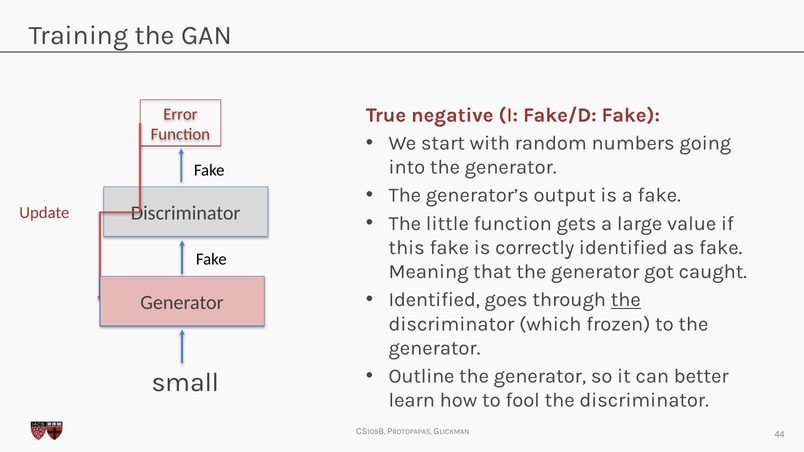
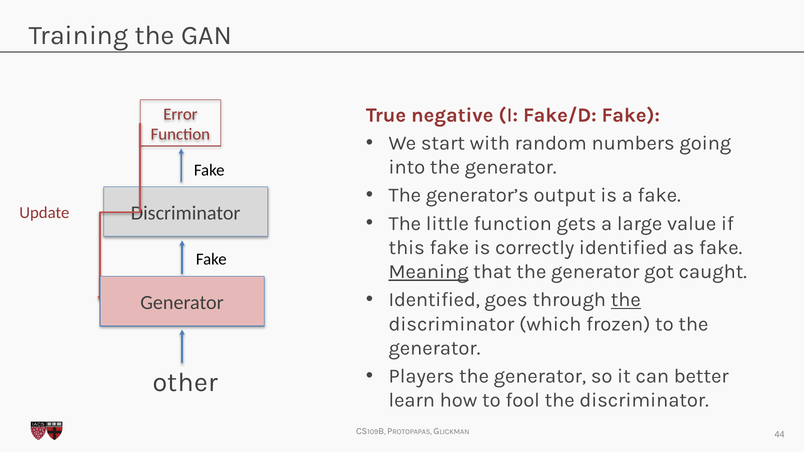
Meaning underline: none -> present (429, 272)
Outline: Outline -> Players (421, 376)
small: small -> other (185, 383)
